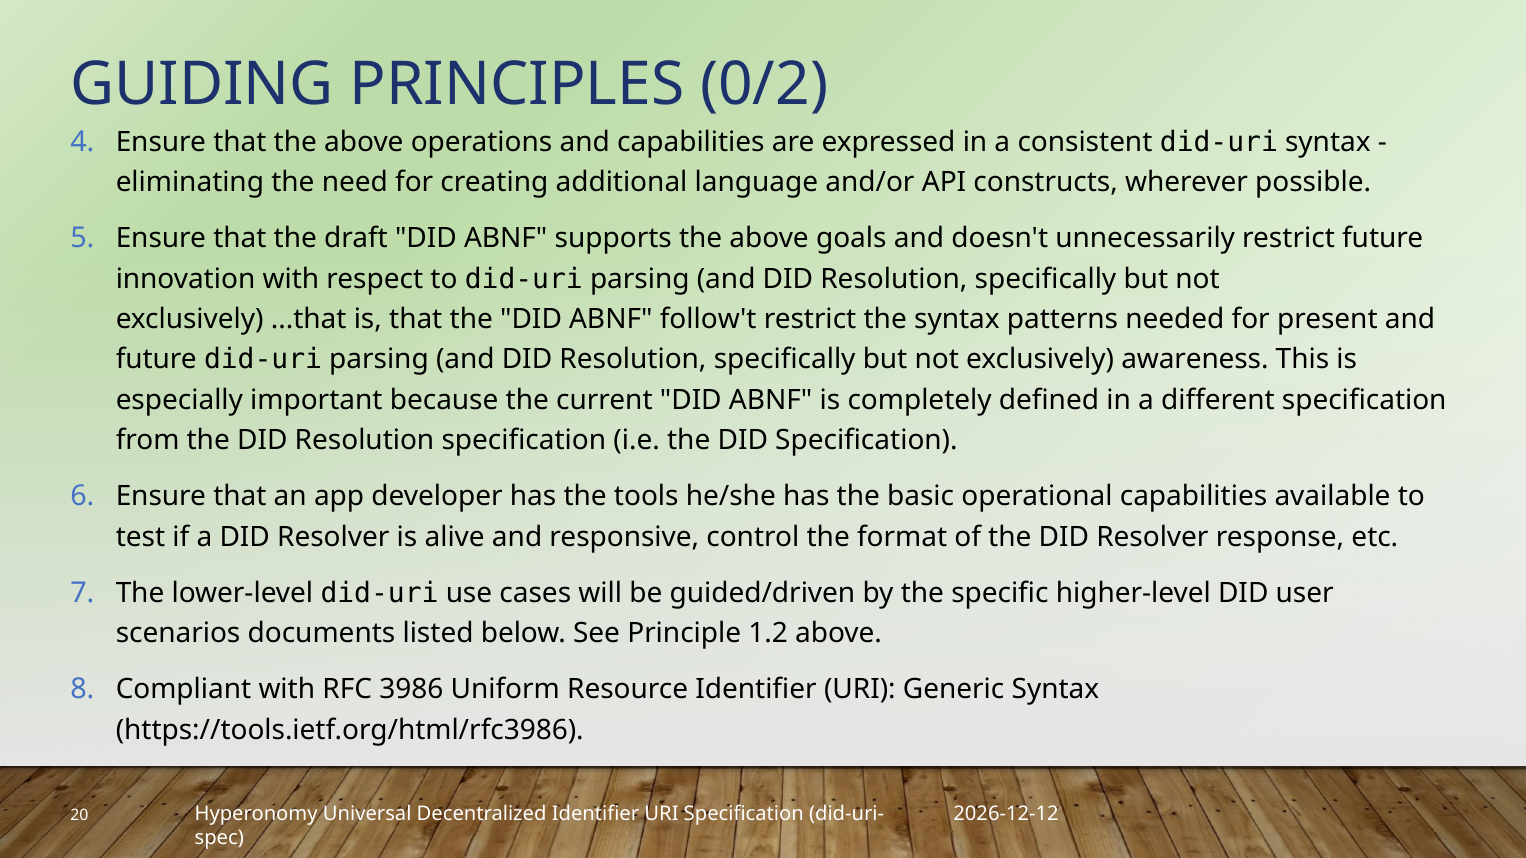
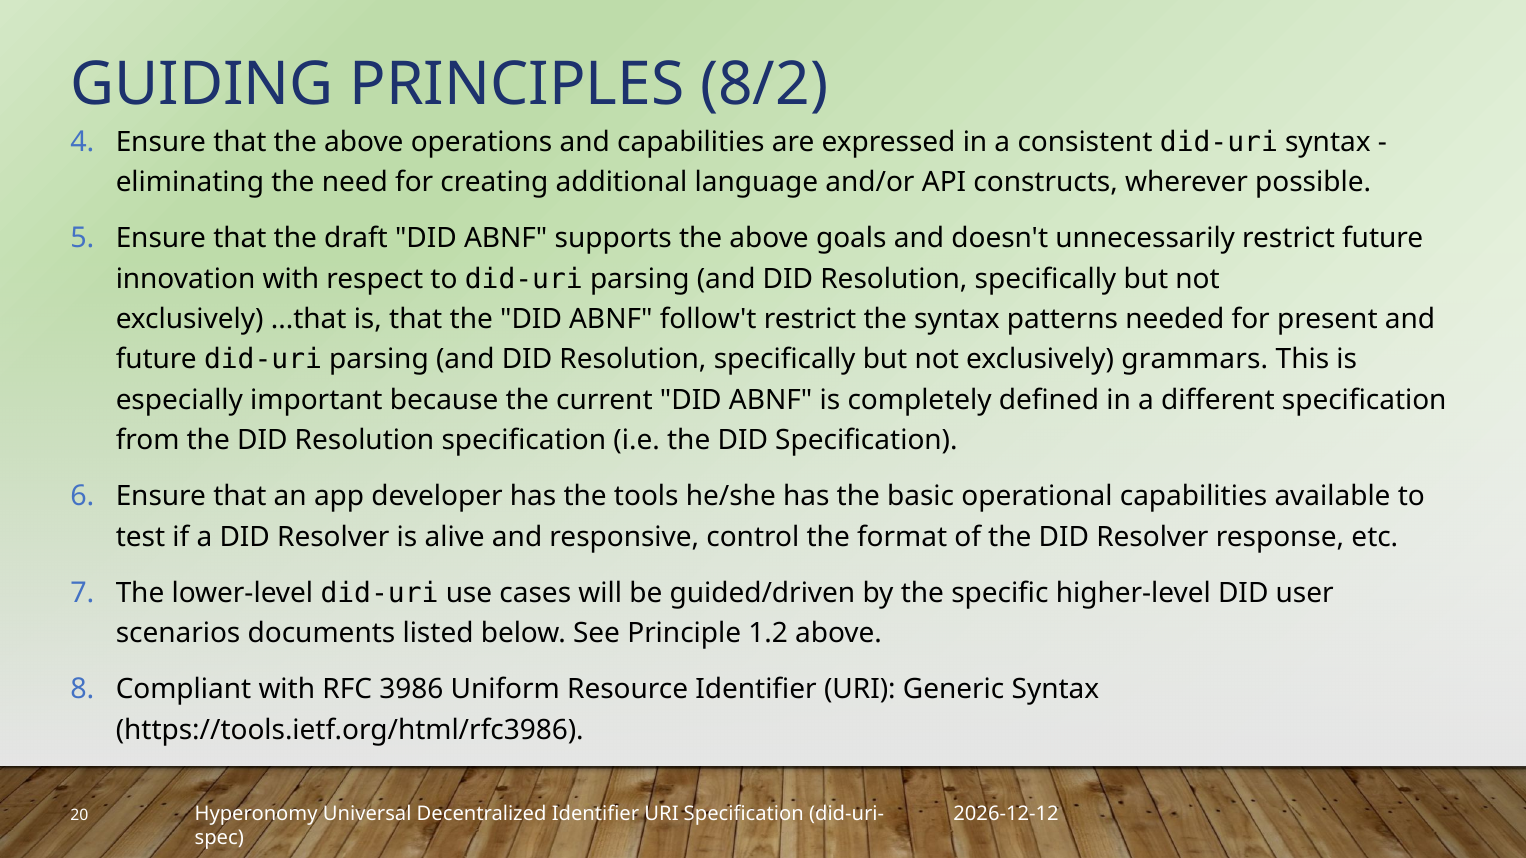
0/2: 0/2 -> 8/2 (764, 85)
awareness: awareness -> grammars (1195, 360)
